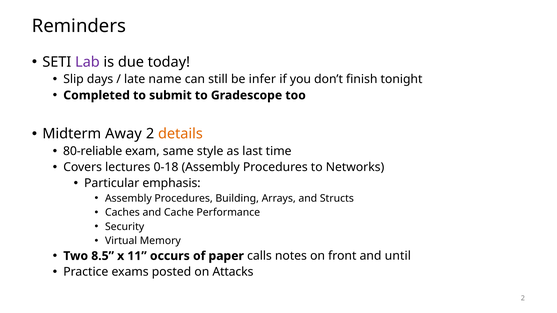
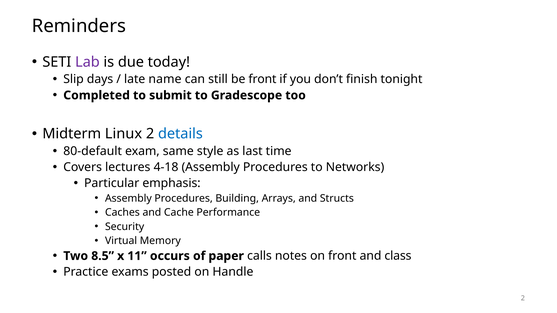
be infer: infer -> front (262, 79)
Away: Away -> Linux (123, 134)
details colour: orange -> blue (180, 134)
80-reliable: 80-reliable -> 80-default (93, 151)
0-18: 0-18 -> 4-18 (166, 167)
until: until -> class (398, 256)
Attacks: Attacks -> Handle (233, 272)
